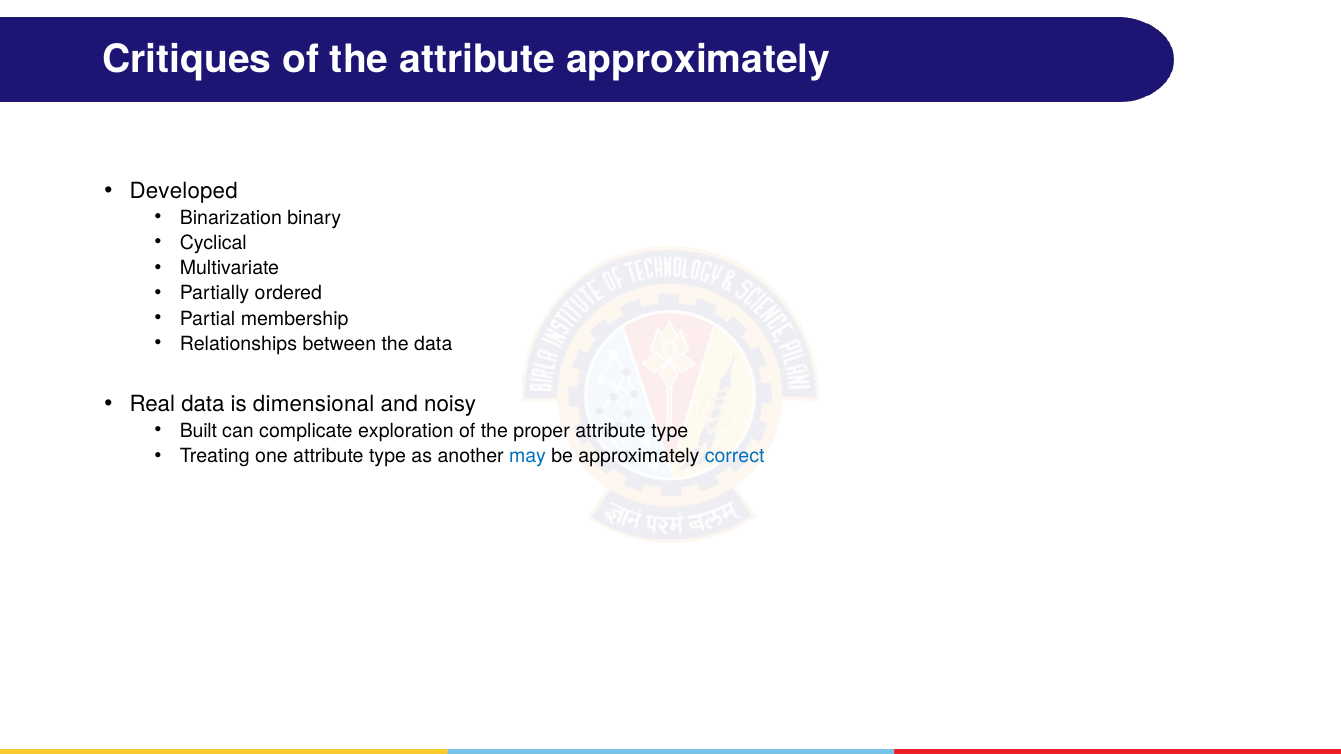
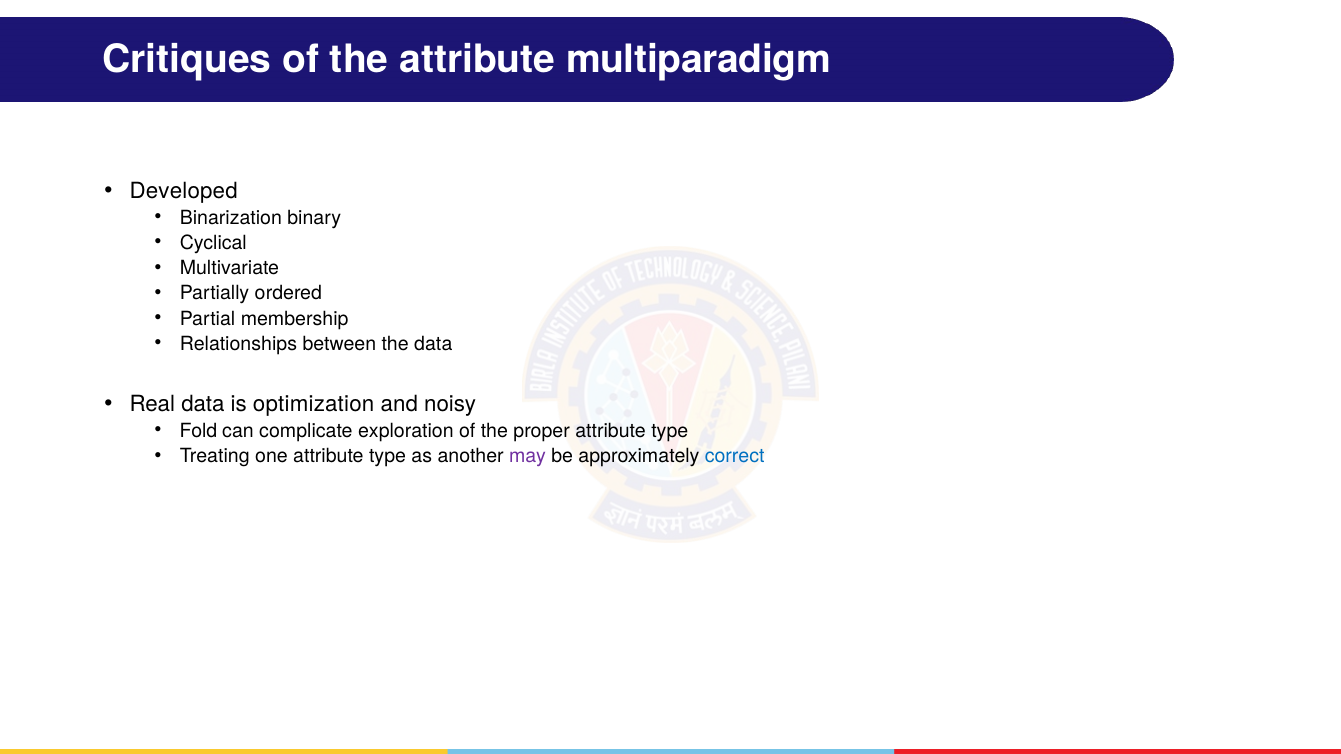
attribute approximately: approximately -> multiparadigm (698, 59)
dimensional: dimensional -> optimization (314, 404)
Built: Built -> Fold (198, 431)
may colour: blue -> purple (528, 456)
